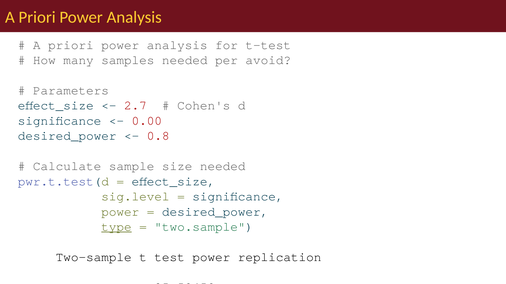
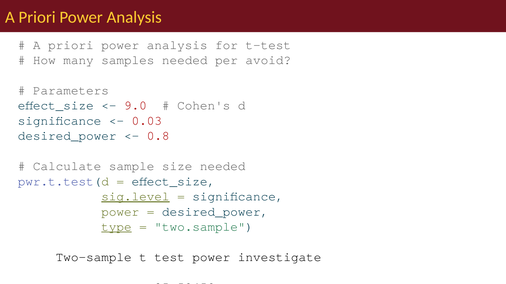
2.7: 2.7 -> 9.0 (135, 106)
0.00: 0.00 -> 0.03 (147, 121)
sig.level underline: none -> present (135, 197)
replication: replication -> investigate (280, 258)
